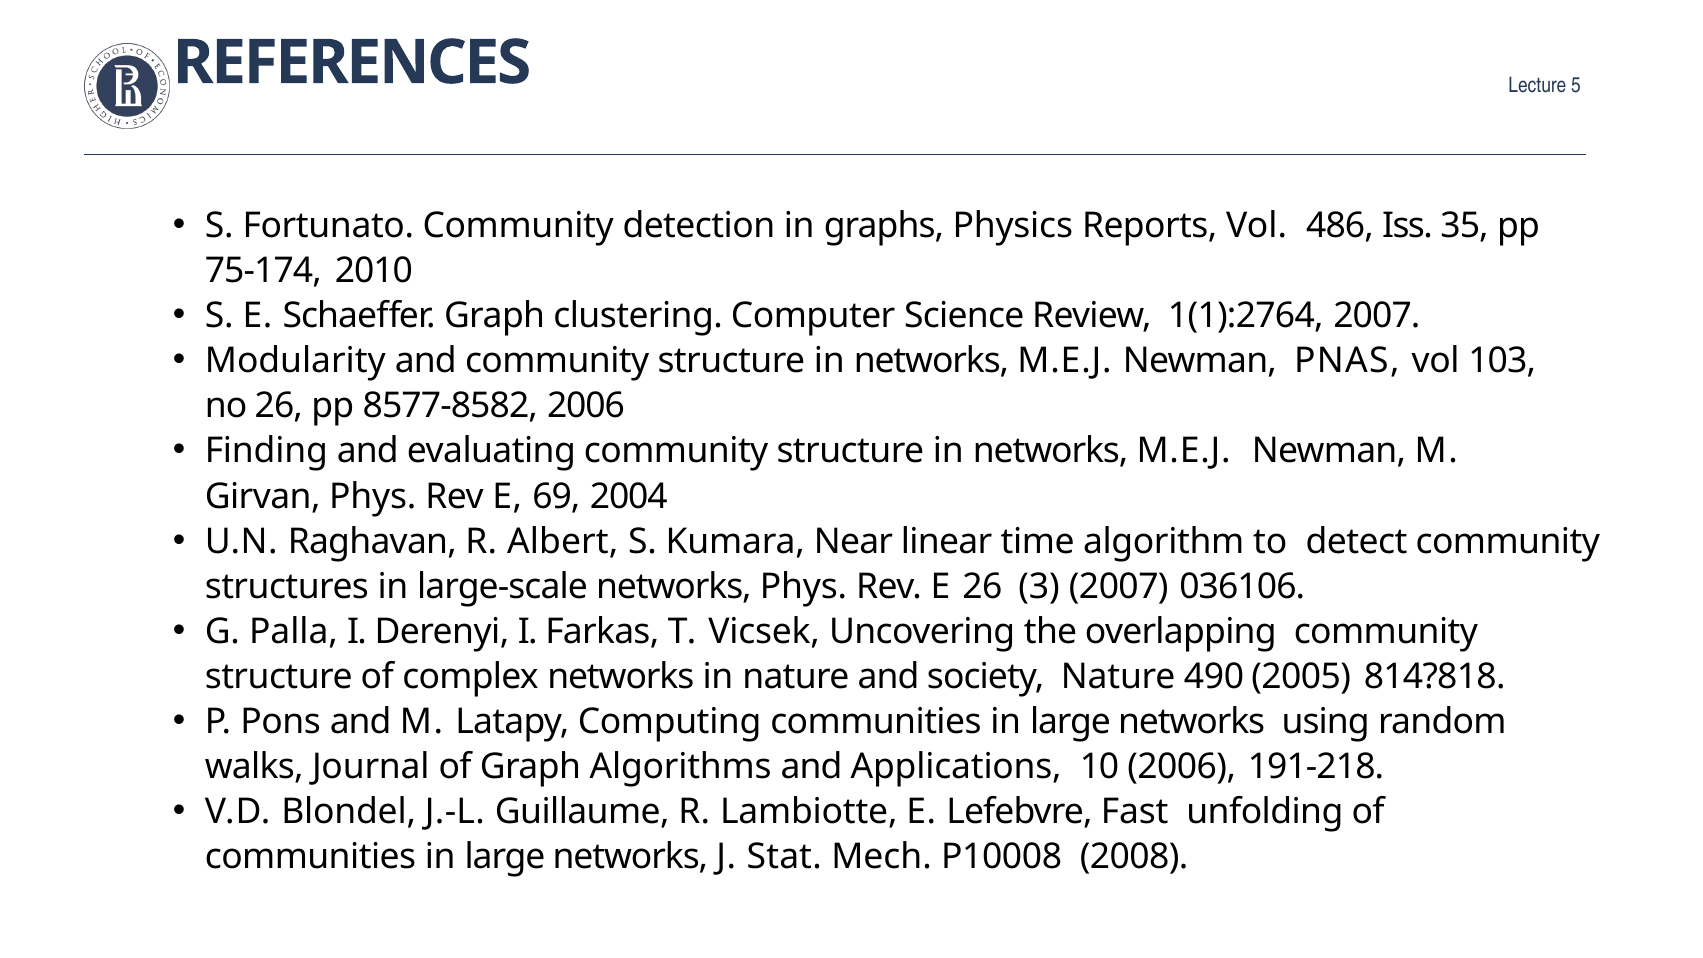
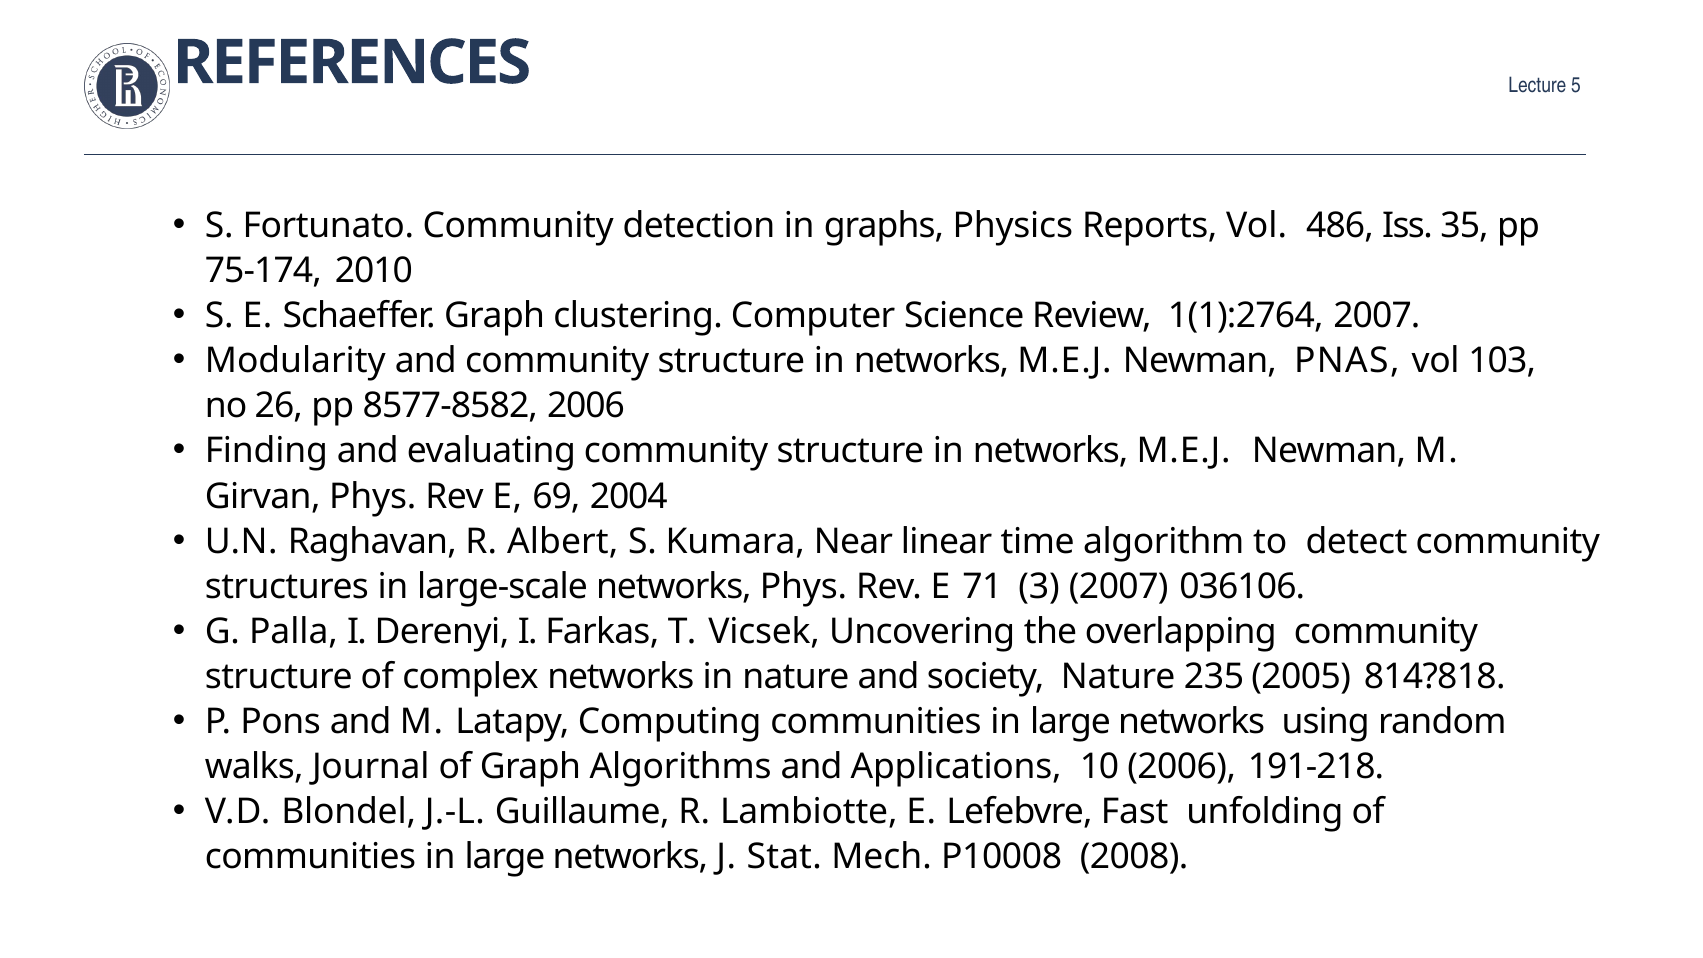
E 26: 26 -> 71 (982, 586)
490: 490 -> 235 (1214, 677)
